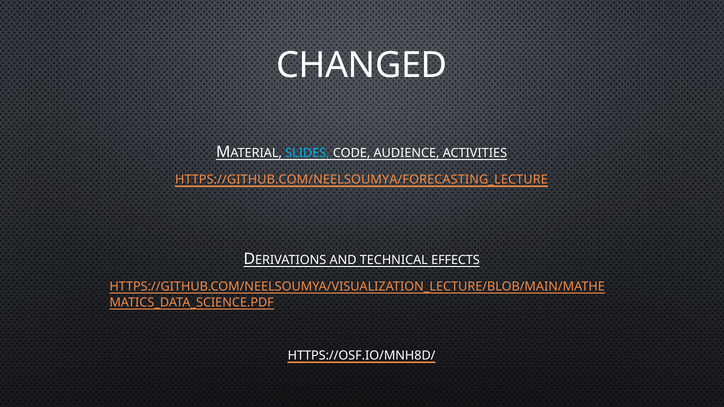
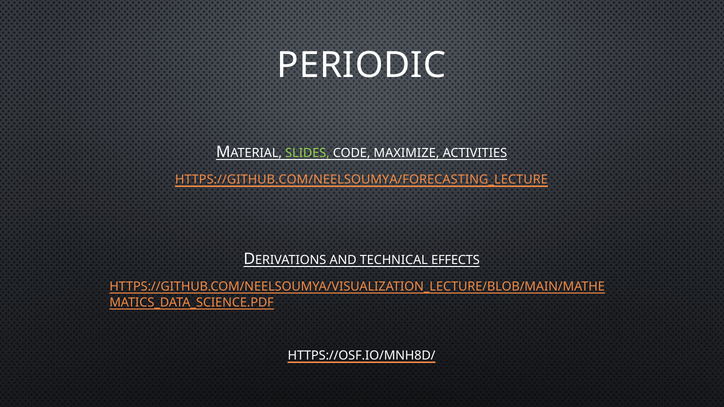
CHANGED: CHANGED -> PERIODIC (361, 65)
SLIDES colour: light blue -> light green (307, 153)
AUDIENCE: AUDIENCE -> MAXIMIZE (406, 153)
